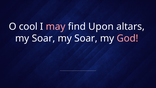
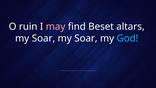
cool: cool -> ruin (28, 26)
Upon: Upon -> Beset (101, 26)
God colour: pink -> light blue (127, 38)
